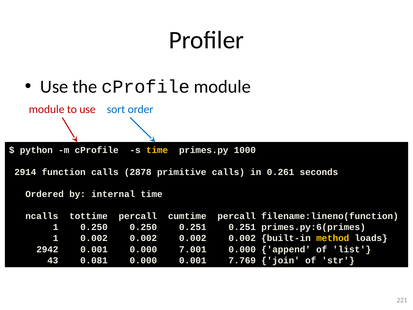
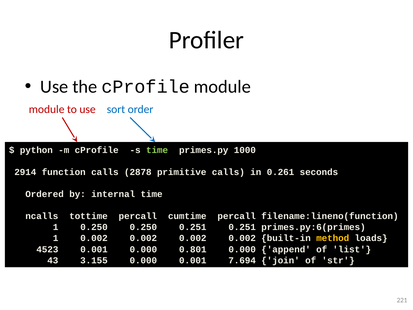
time colour: yellow -> light green (157, 150)
2942: 2942 -> 4523 (47, 249)
7.001: 7.001 -> 0.801 (193, 249)
0.081: 0.081 -> 3.155 (94, 260)
7.769: 7.769 -> 7.694 (242, 260)
